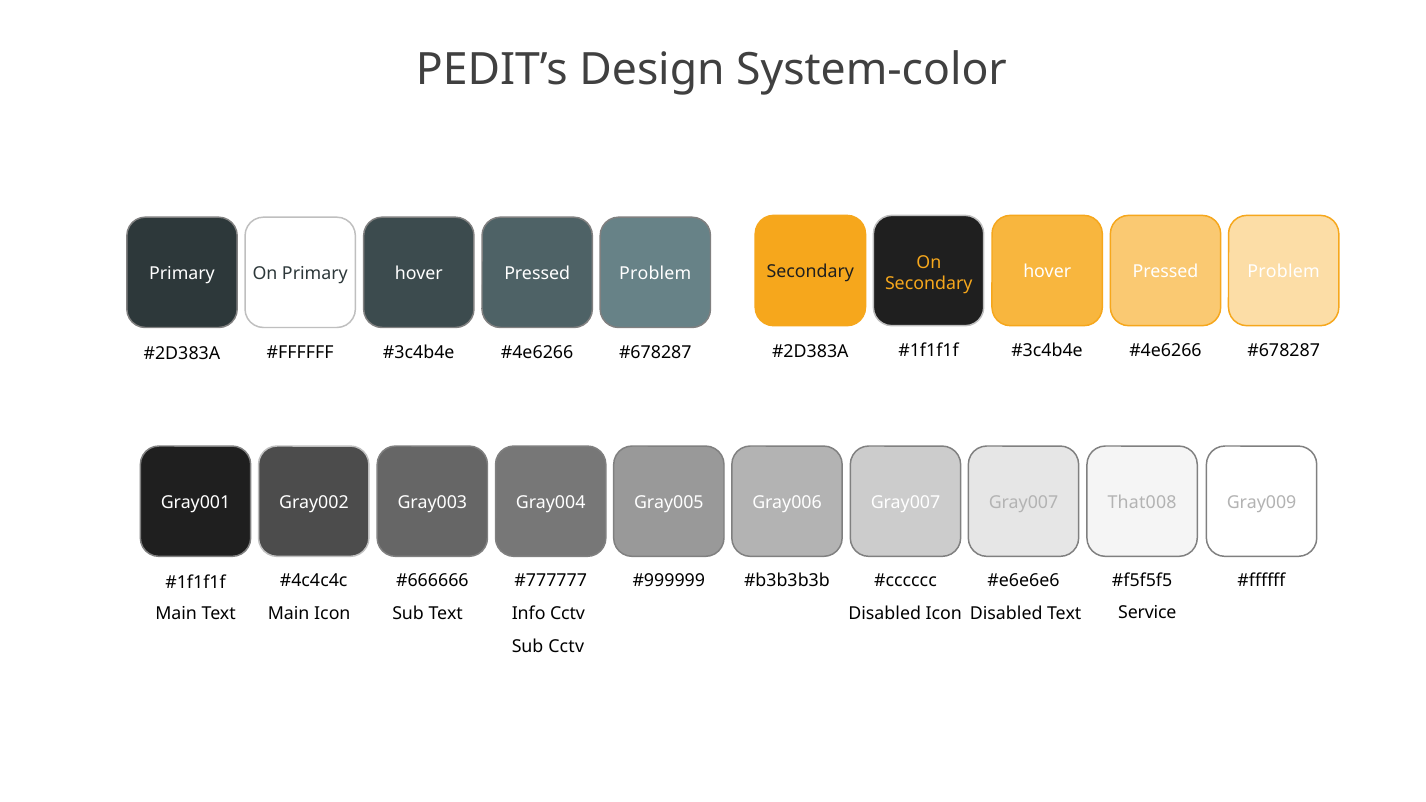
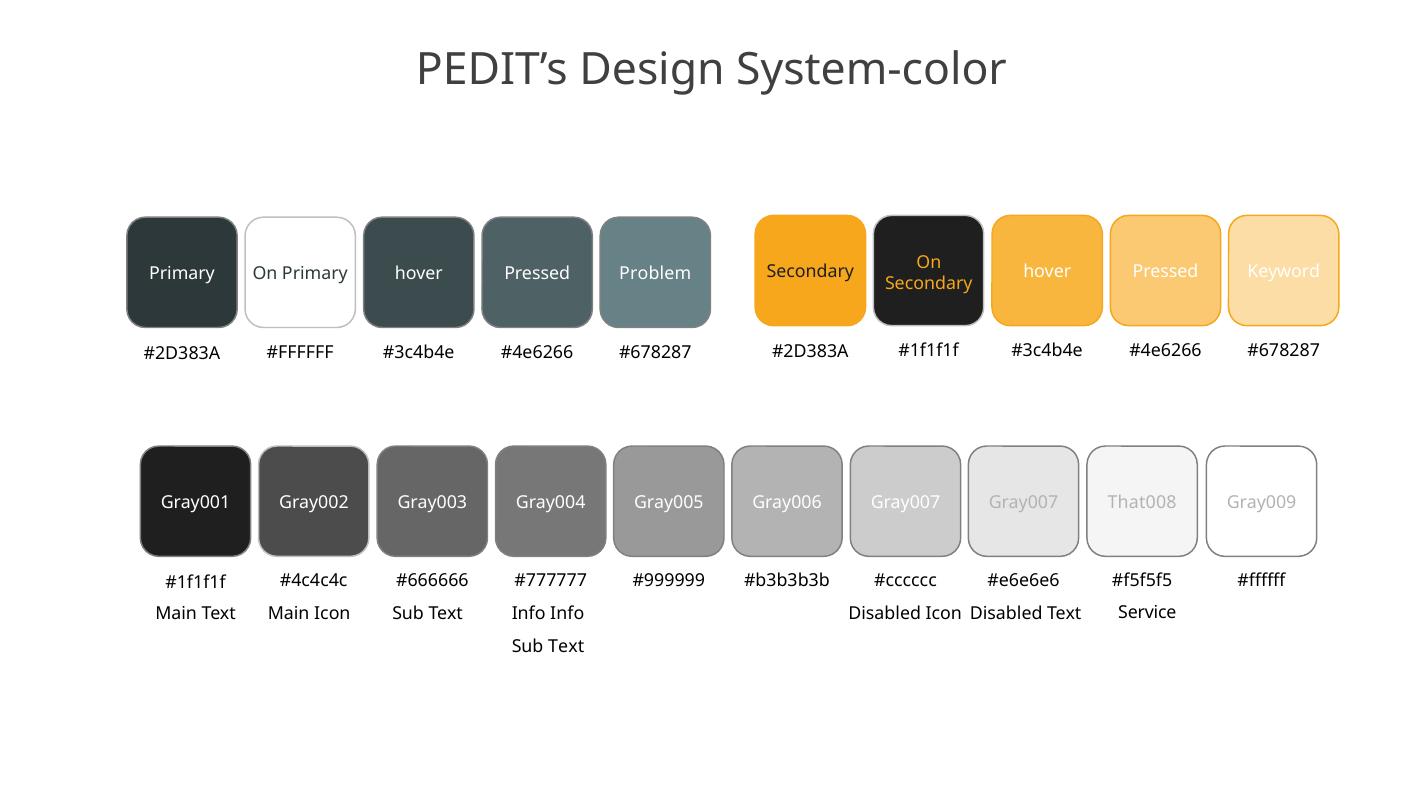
Problem: Problem -> Keyword (1284, 272)
Info Cctv: Cctv -> Info (567, 614)
Cctv: Cctv -> Text (566, 647)
